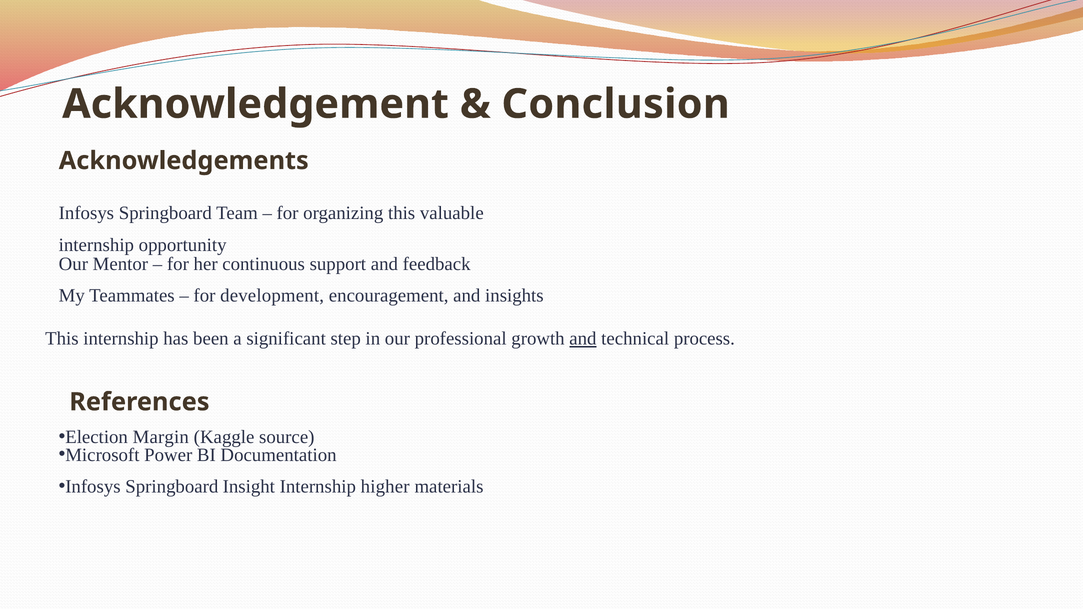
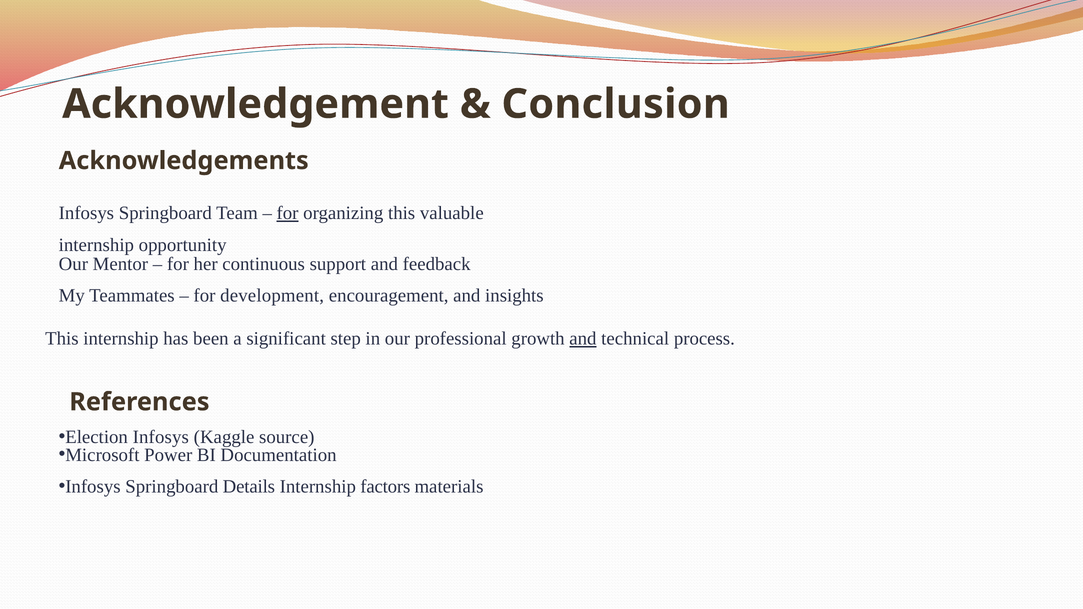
for underline: none -> present (288, 213)
Election Margin: Margin -> Infosys (161, 437)
Insight: Insight -> Details (249, 487)
higher: higher -> factors (385, 487)
